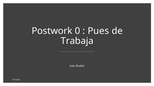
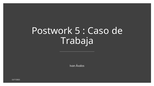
0: 0 -> 5 (77, 31)
Pues: Pues -> Caso (98, 31)
